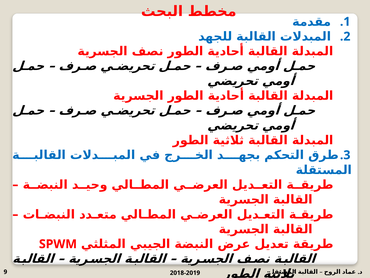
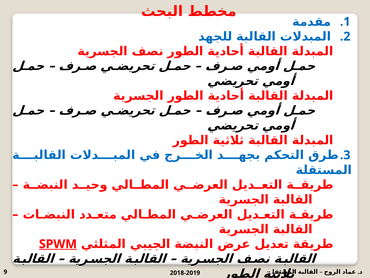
SPWM underline: none -> present (58, 244)
